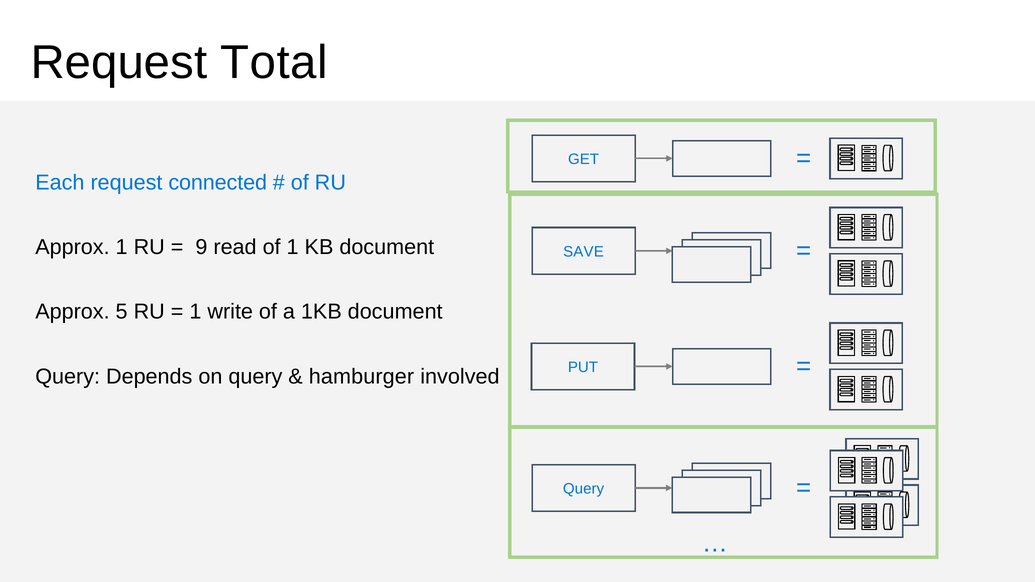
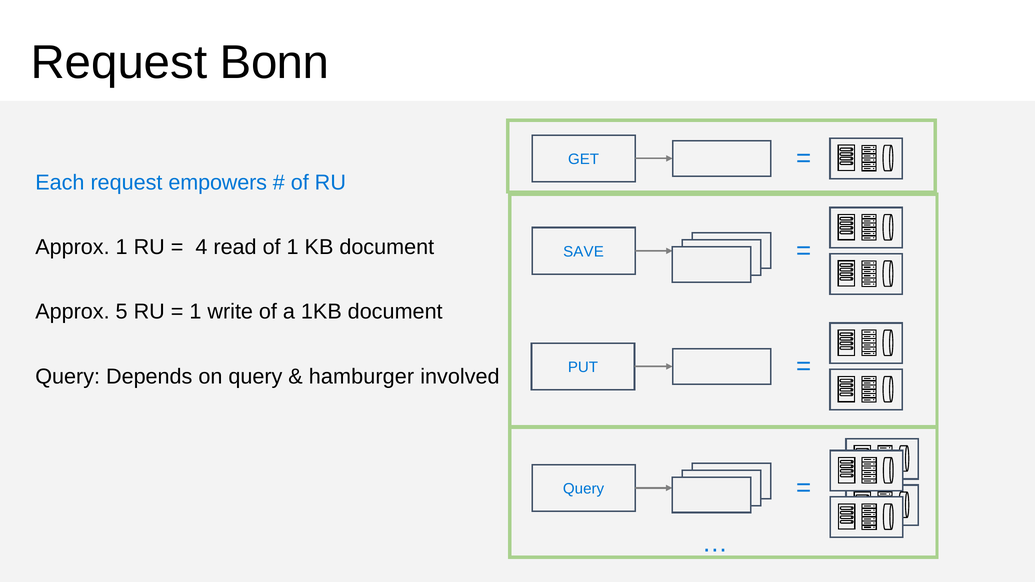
Total: Total -> Bonn (275, 62)
connected: connected -> empowers (218, 183)
9: 9 -> 4 (201, 247)
